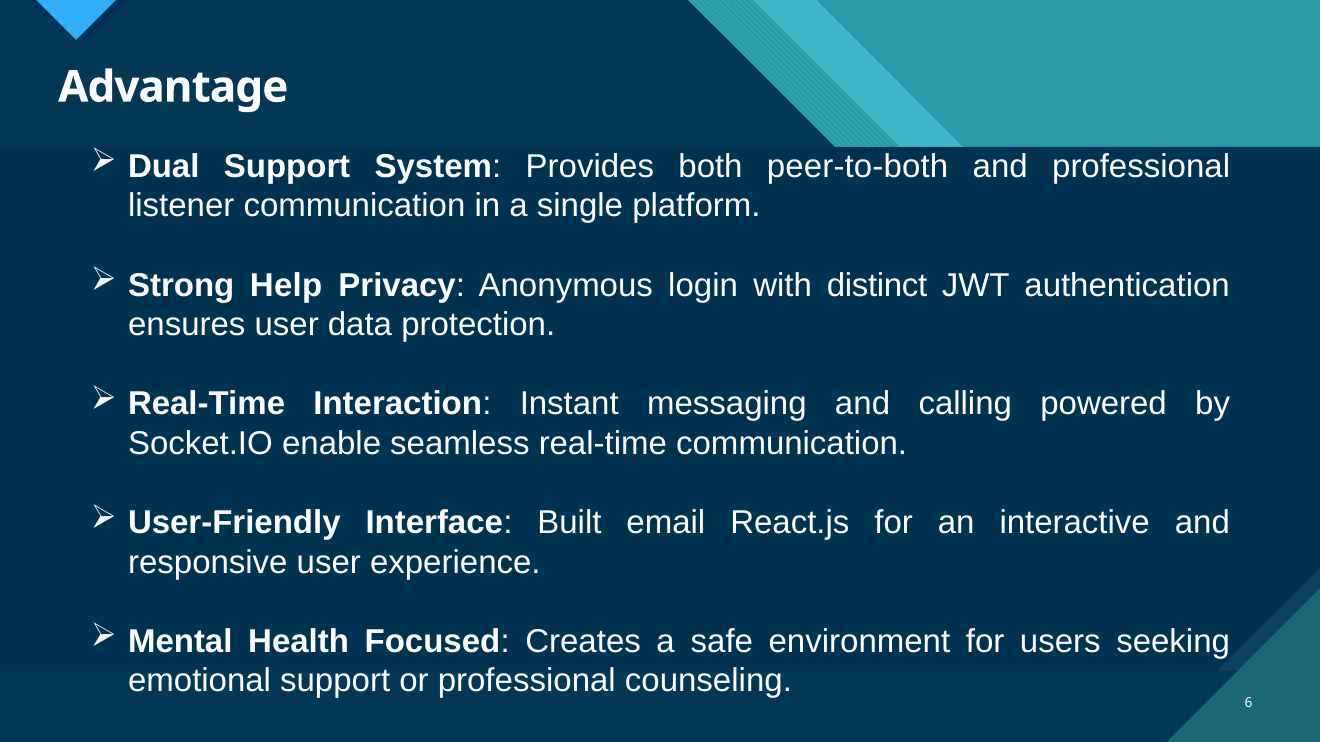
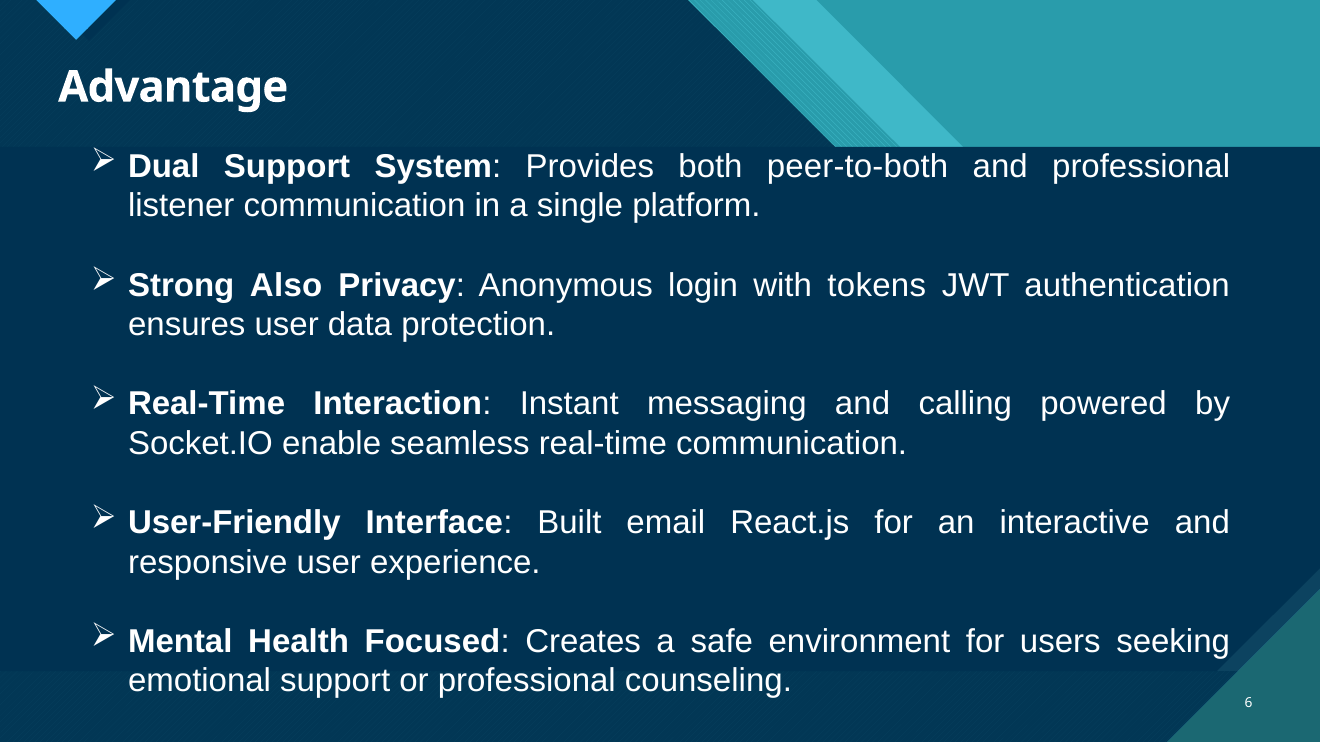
Help: Help -> Also (286, 285)
distinct: distinct -> tokens (877, 285)
